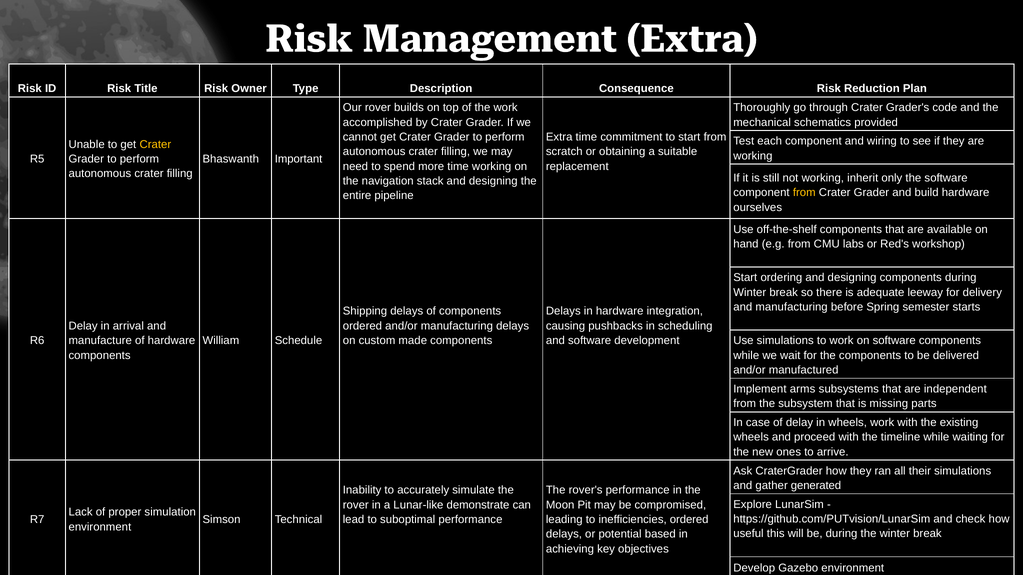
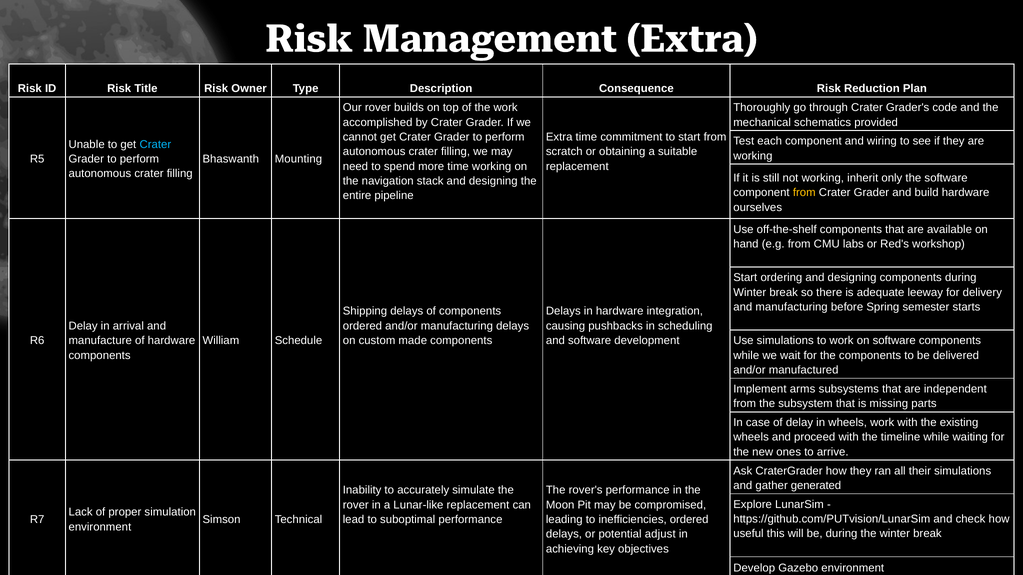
Crater colour: yellow -> light blue (155, 144)
Important: Important -> Mounting (298, 159)
Lunar-like demonstrate: demonstrate -> replacement (478, 505)
based: based -> adjust (660, 535)
